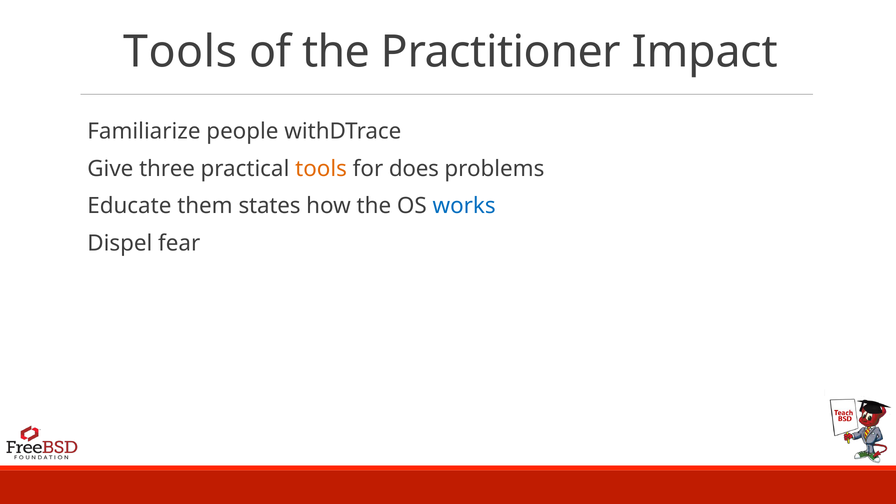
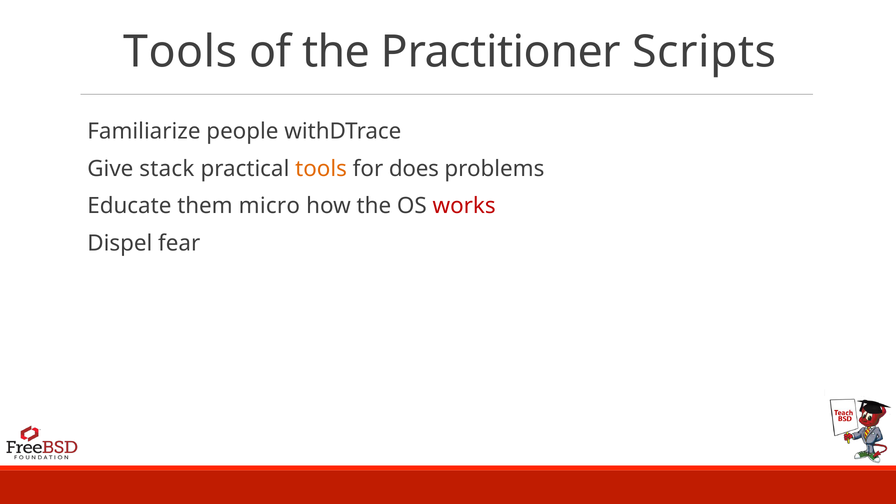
Impact: Impact -> Scripts (704, 52)
three: three -> stack (167, 169)
states: states -> micro (269, 206)
works colour: blue -> red (464, 206)
